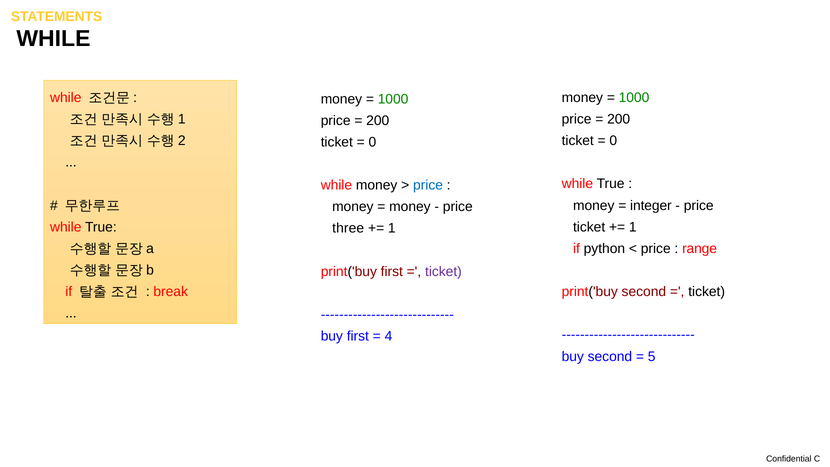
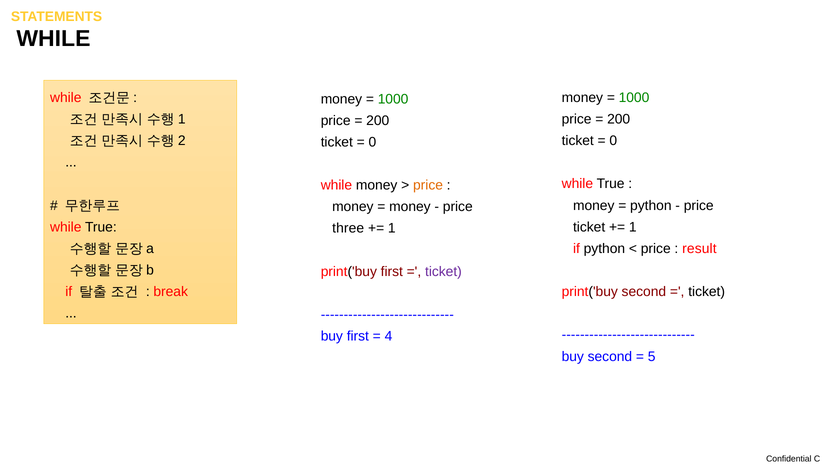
price colour: blue -> orange (428, 185)
integer: integer -> python (651, 205)
range: range -> result (699, 249)
